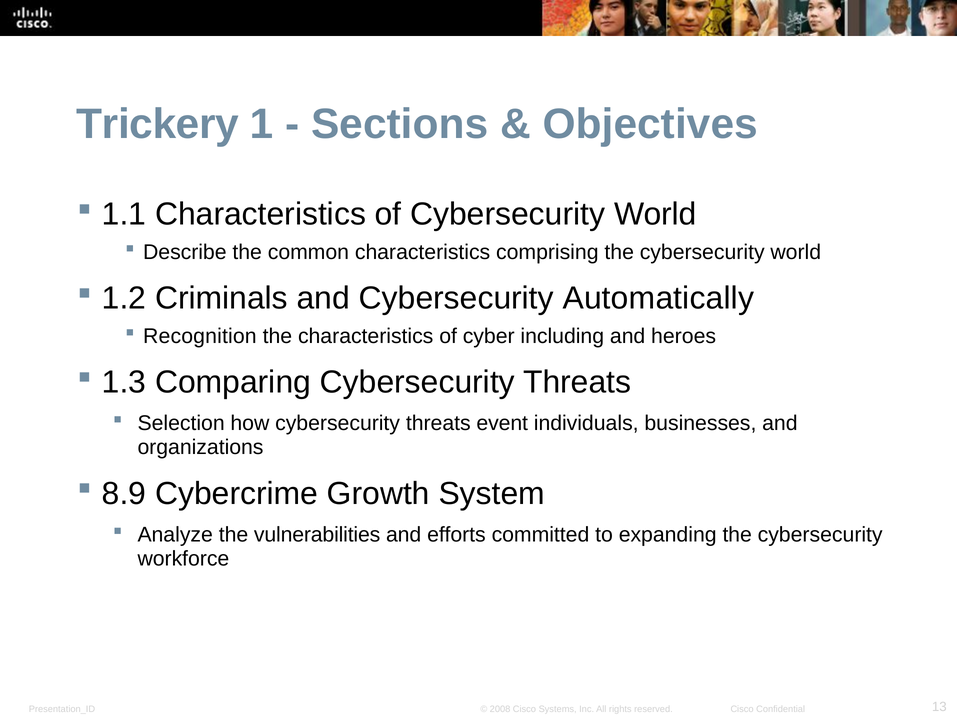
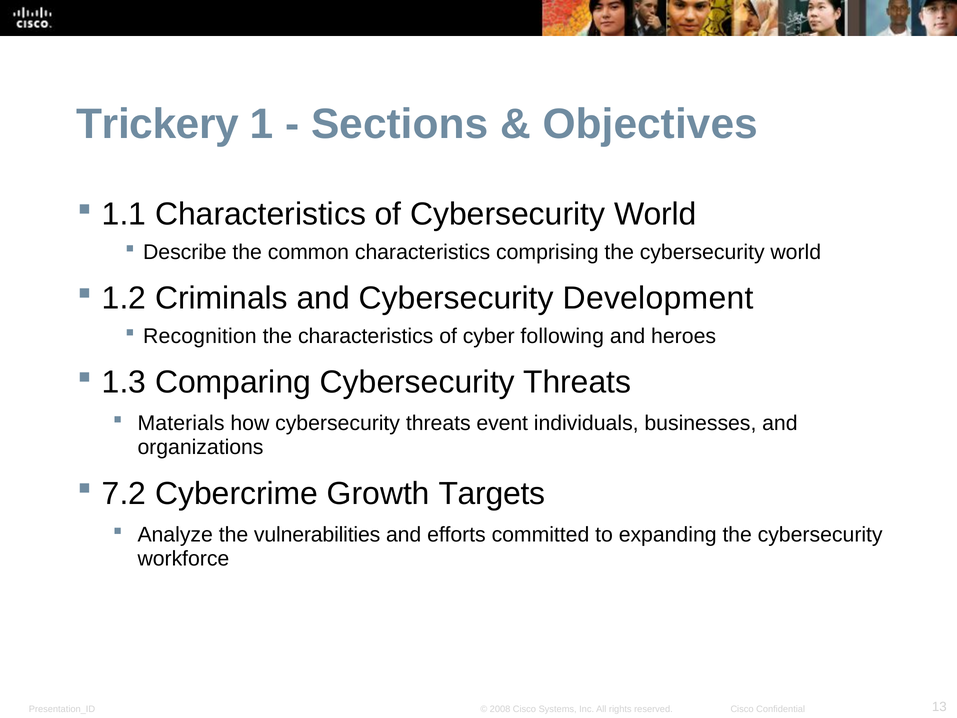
Automatically: Automatically -> Development (658, 298)
including: including -> following (562, 336)
Selection: Selection -> Materials (181, 423)
8.9: 8.9 -> 7.2 (124, 494)
System: System -> Targets (492, 494)
